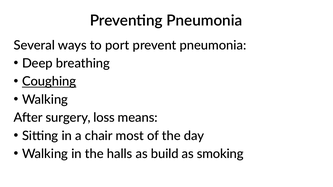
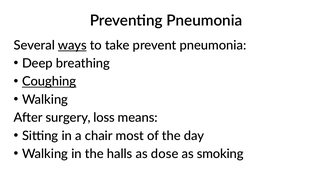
ways underline: none -> present (72, 45)
port: port -> take (117, 45)
build: build -> dose (165, 154)
